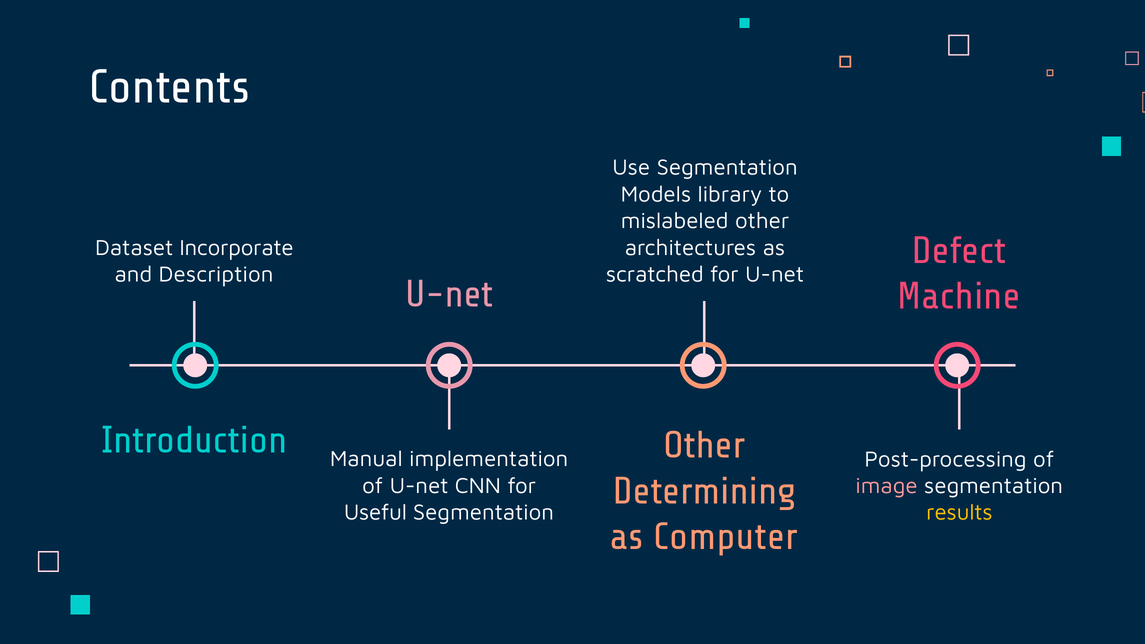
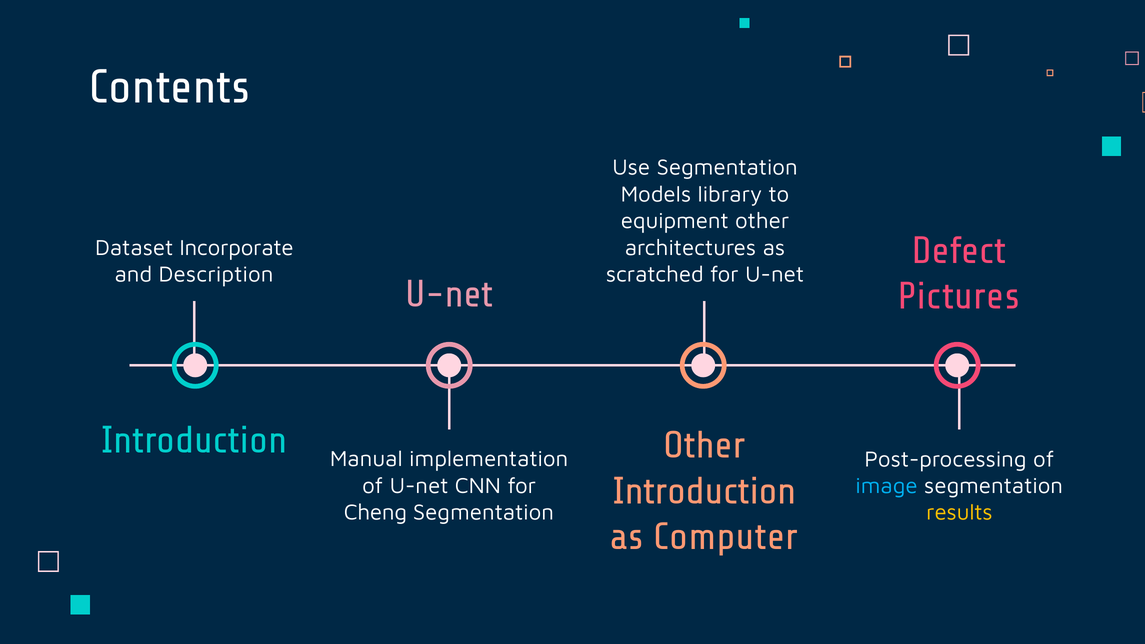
mislabeled: mislabeled -> equipment (675, 221)
Machine: Machine -> Pictures (959, 296)
Determining: Determining -> Introduction (705, 491)
image colour: pink -> light blue (887, 486)
Useful: Useful -> Cheng (375, 513)
